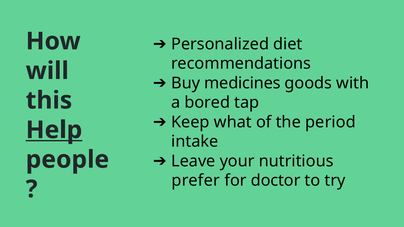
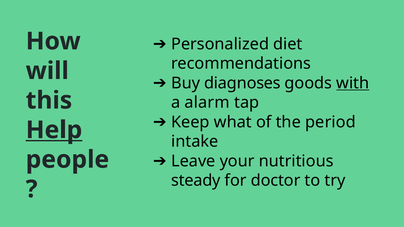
medicines: medicines -> diagnoses (242, 83)
with underline: none -> present (353, 83)
bored: bored -> alarm (207, 103)
prefer: prefer -> steady (196, 181)
